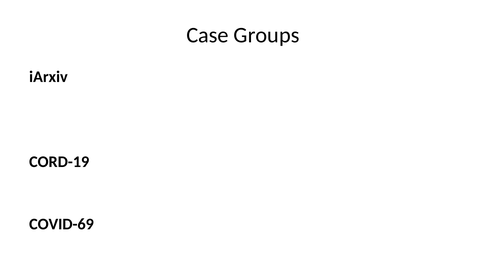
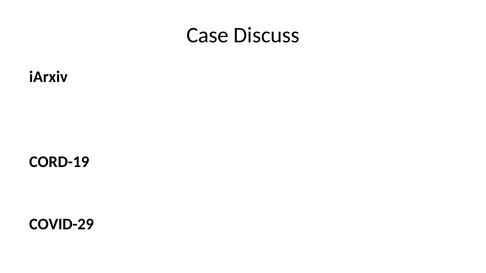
Groups: Groups -> Discuss (267, 35)
COVID-69: COVID-69 -> COVID-29 (61, 224)
